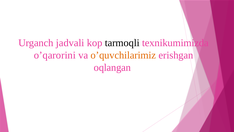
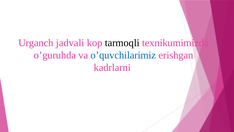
o’qarorini: o’qarorini -> o’guruhda (55, 55)
o’quvchilarimiz colour: orange -> blue (123, 55)
oqlangan: oqlangan -> kadrlarni (112, 67)
